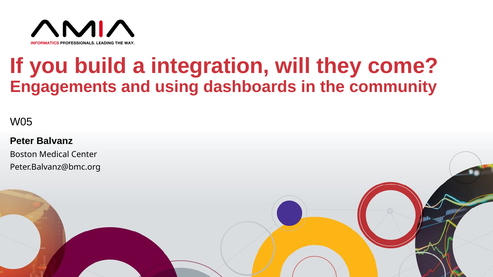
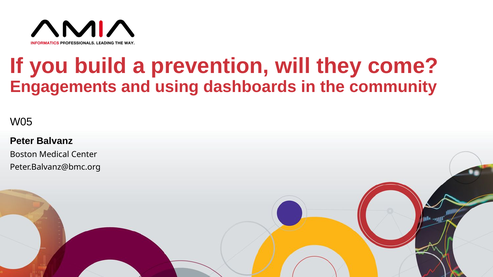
integration: integration -> prevention (210, 66)
